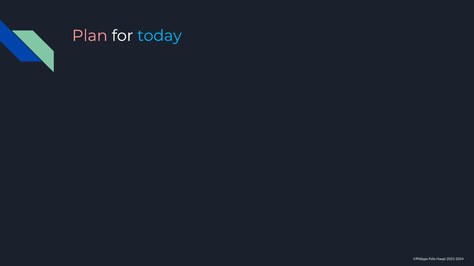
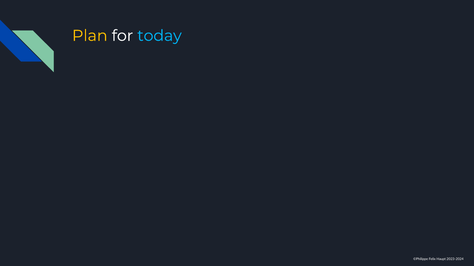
Plan colour: pink -> yellow (90, 36)
